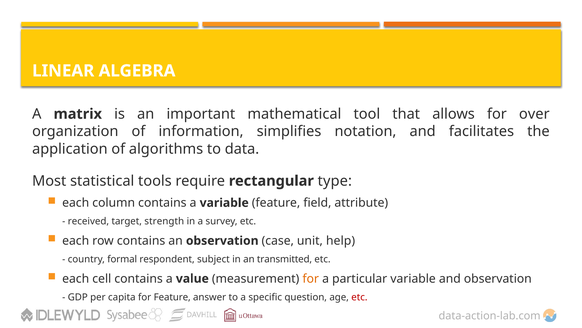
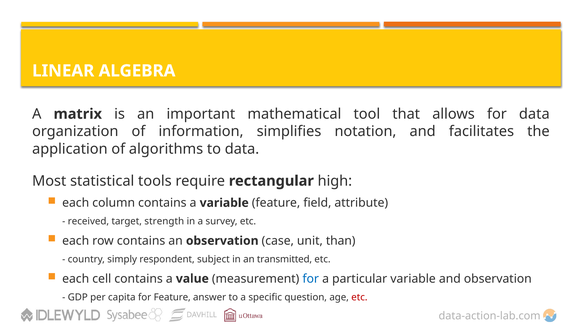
for over: over -> data (534, 114)
type: type -> high (335, 181)
help: help -> than (341, 240)
formal: formal -> simply (122, 259)
for colour: orange -> blue (311, 278)
